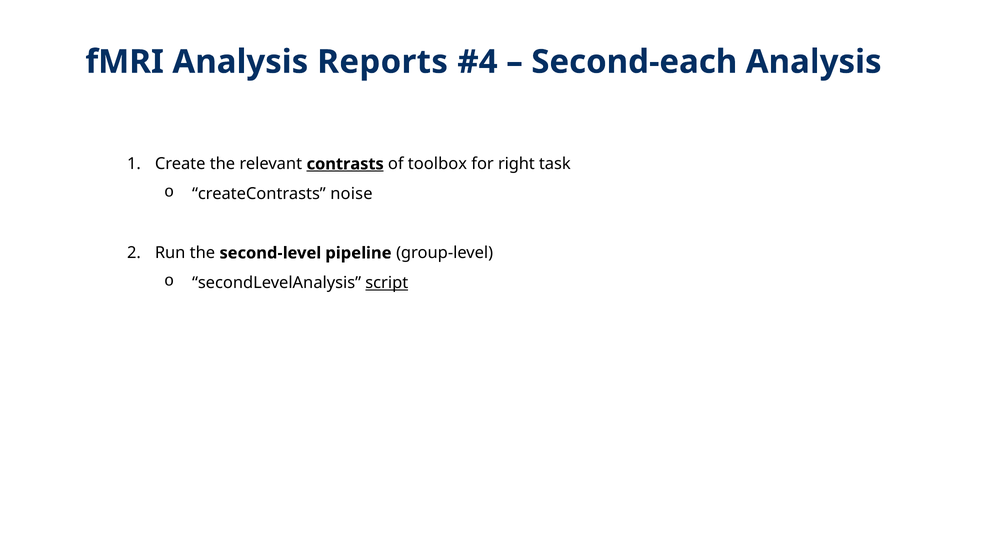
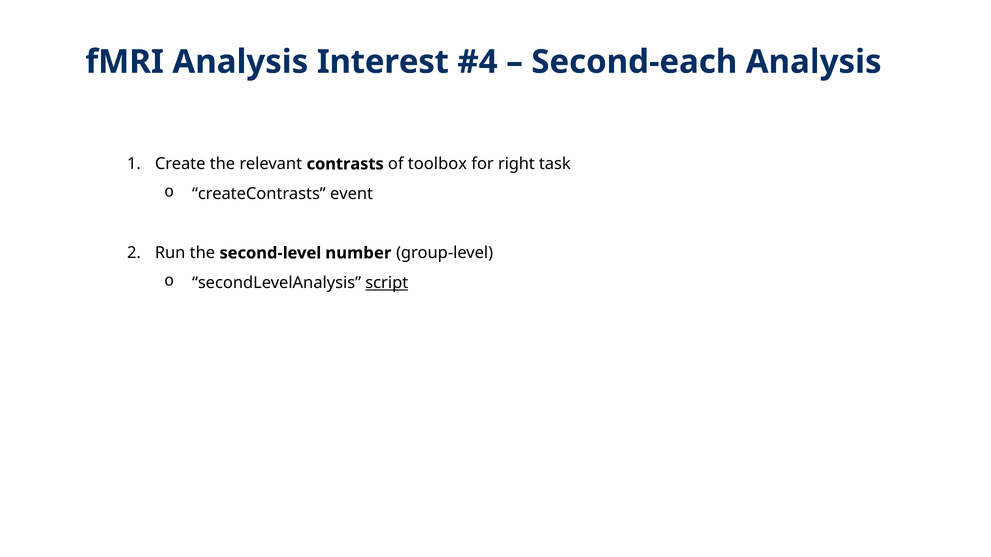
Reports: Reports -> Interest (383, 62)
contrasts underline: present -> none (345, 164)
noise: noise -> event (352, 194)
pipeline: pipeline -> number (358, 253)
